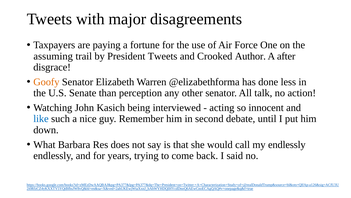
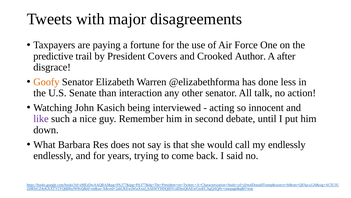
assuming: assuming -> predictive (53, 56)
President Tweets: Tweets -> Covers (163, 56)
perception: perception -> interaction (141, 93)
like colour: blue -> purple (41, 118)
